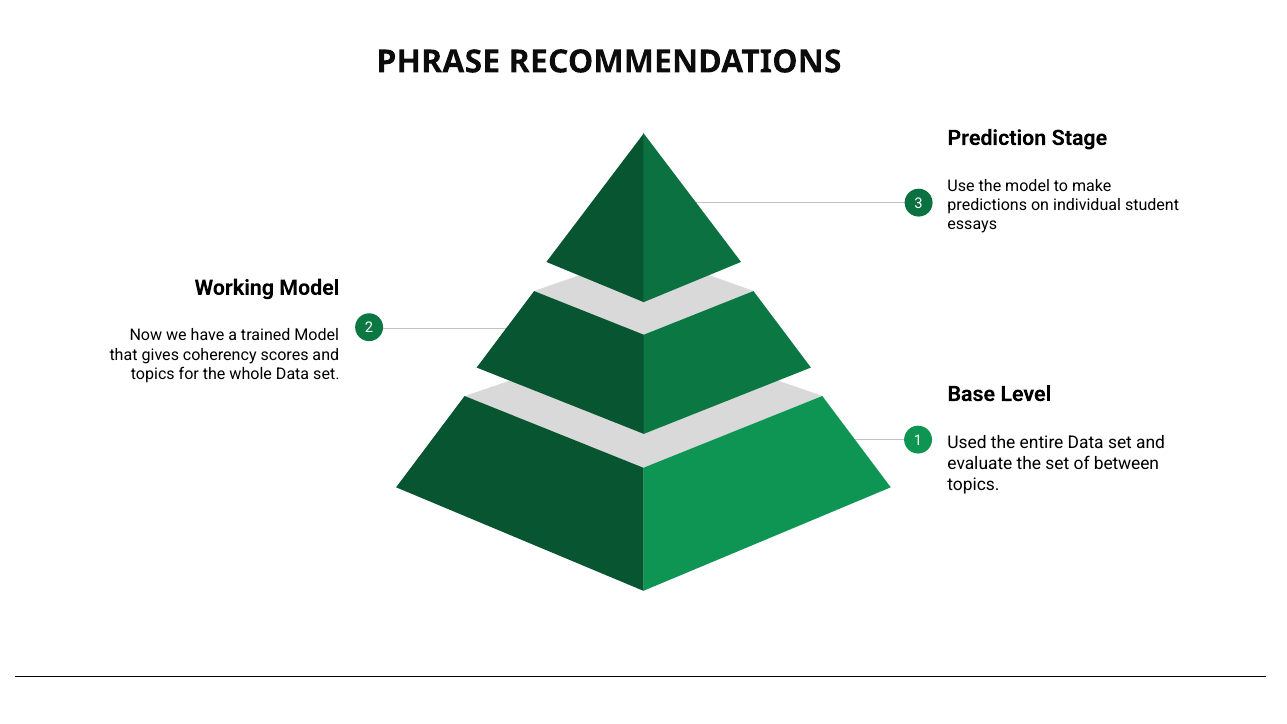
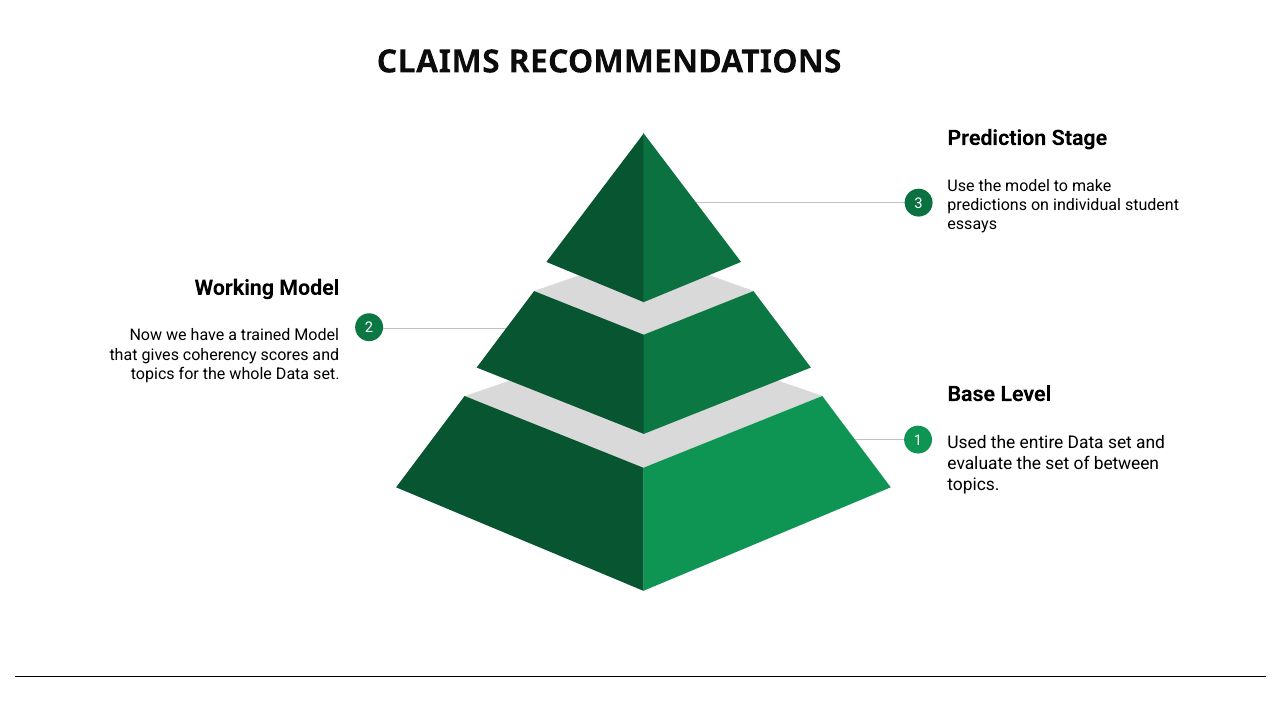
PHRASE: PHRASE -> CLAIMS (438, 62)
